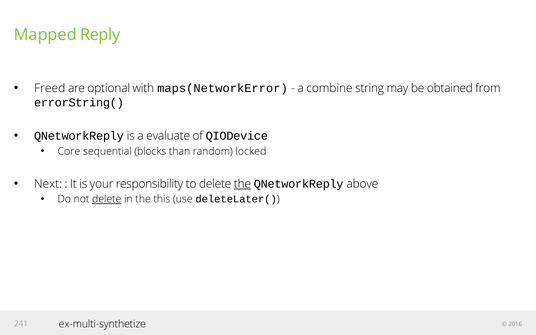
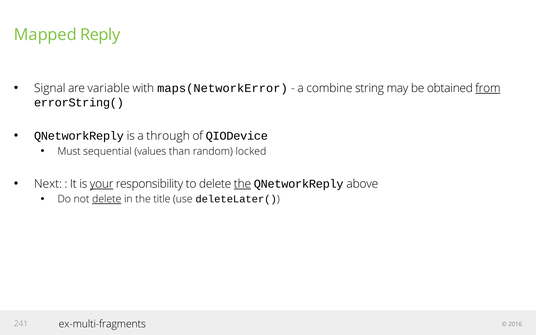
Freed: Freed -> Signal (50, 88)
optional: optional -> variable (109, 88)
from underline: none -> present (488, 88)
evaluate: evaluate -> through (168, 136)
Core: Core -> Must (69, 151)
blocks: blocks -> values (150, 151)
your underline: none -> present (102, 184)
this: this -> title (162, 199)
ex-multi-synthetize: ex-multi-synthetize -> ex-multi-fragments (102, 324)
